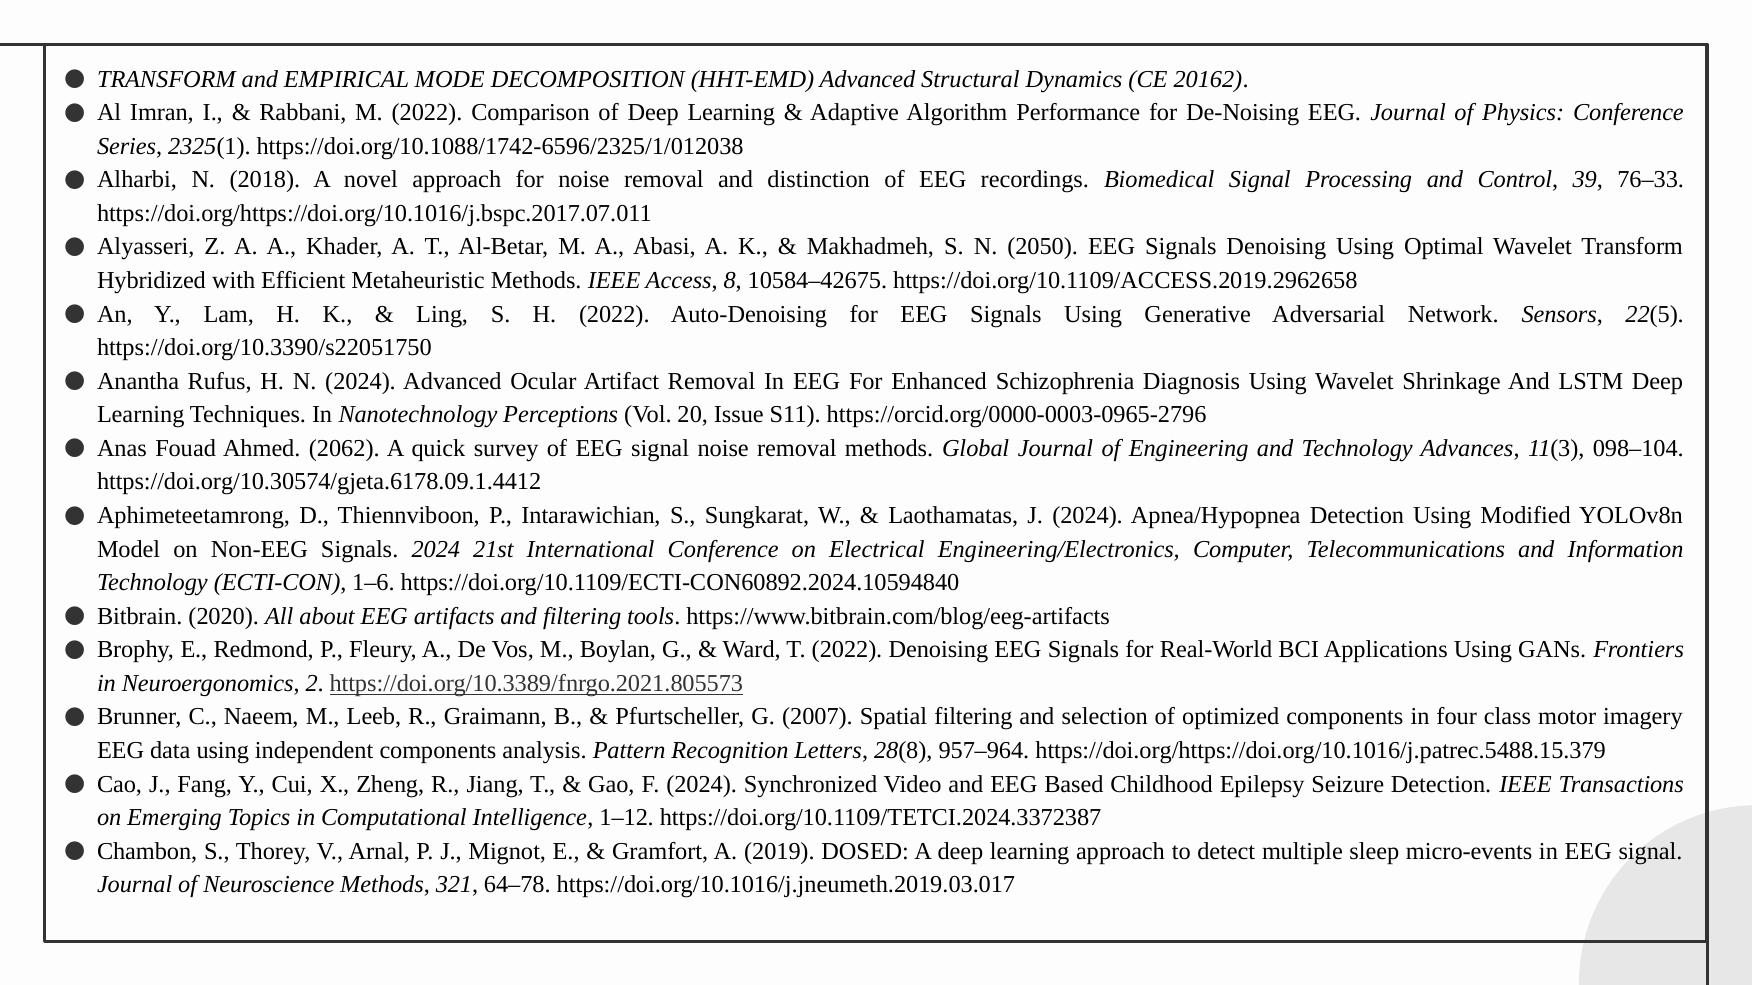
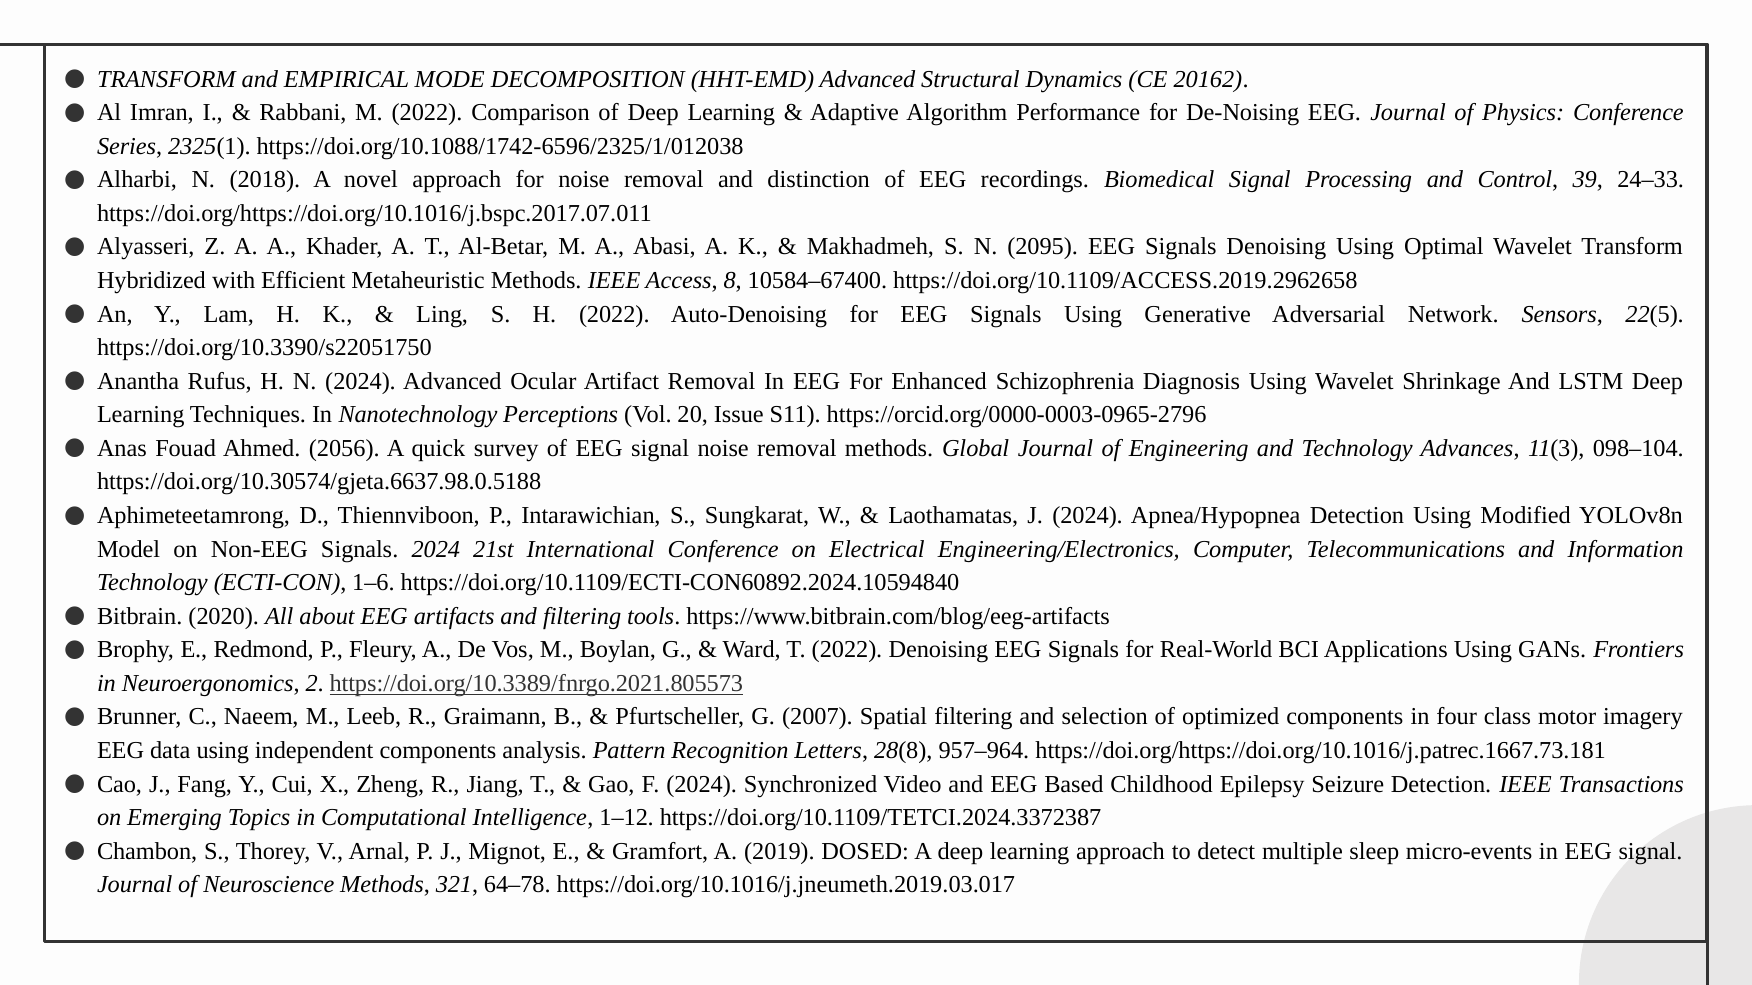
76–33: 76–33 -> 24–33 (1651, 180)
2050: 2050 -> 2095 (1043, 247)
10584–42675: 10584–42675 -> 10584–67400 (817, 281)
2062: 2062 -> 2056 (344, 449)
https://doi.org/10.30574/gjeta.6178.09.1.4412: https://doi.org/10.30574/gjeta.6178.09.1.4412 -> https://doi.org/10.30574/gjeta.6637.98.0.5188 (319, 482)
https://doi.org/https://doi.org/10.1016/j.patrec.5488.15.379: https://doi.org/https://doi.org/10.1016/j.patrec.5488.15.379 -> https://doi.org/https://doi.org/10.1016/j.patrec.1667.73.181 (1321, 751)
